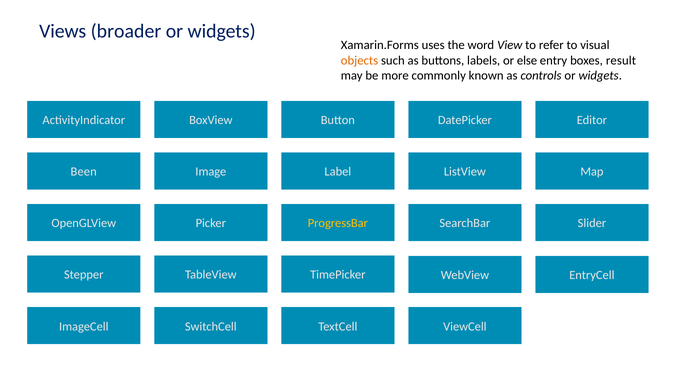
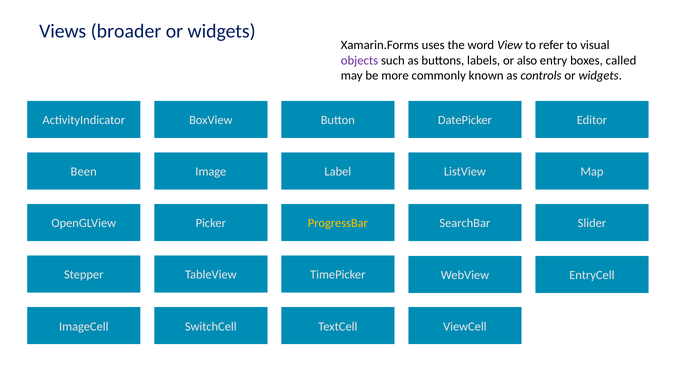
objects colour: orange -> purple (360, 60)
else: else -> also (527, 60)
result: result -> called (621, 60)
